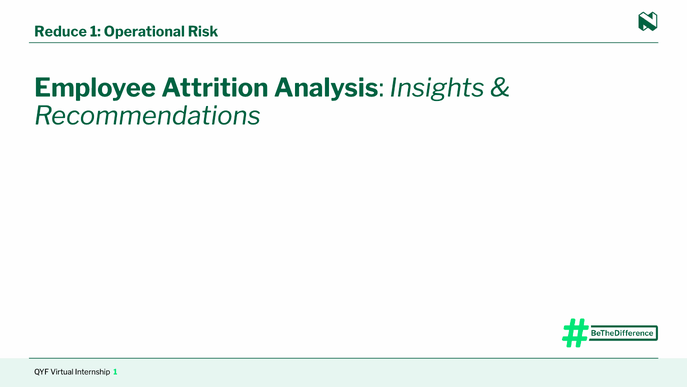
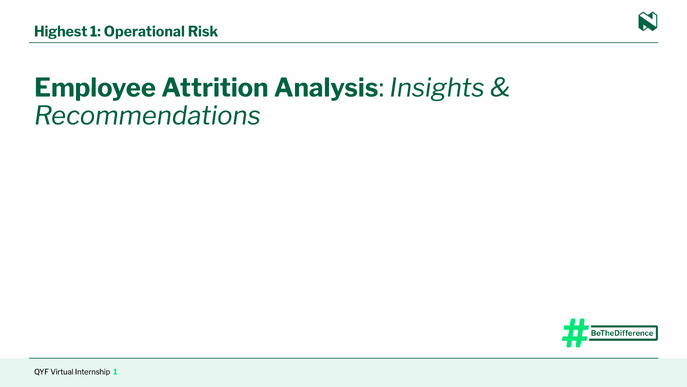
Reduce: Reduce -> Highest (61, 32)
